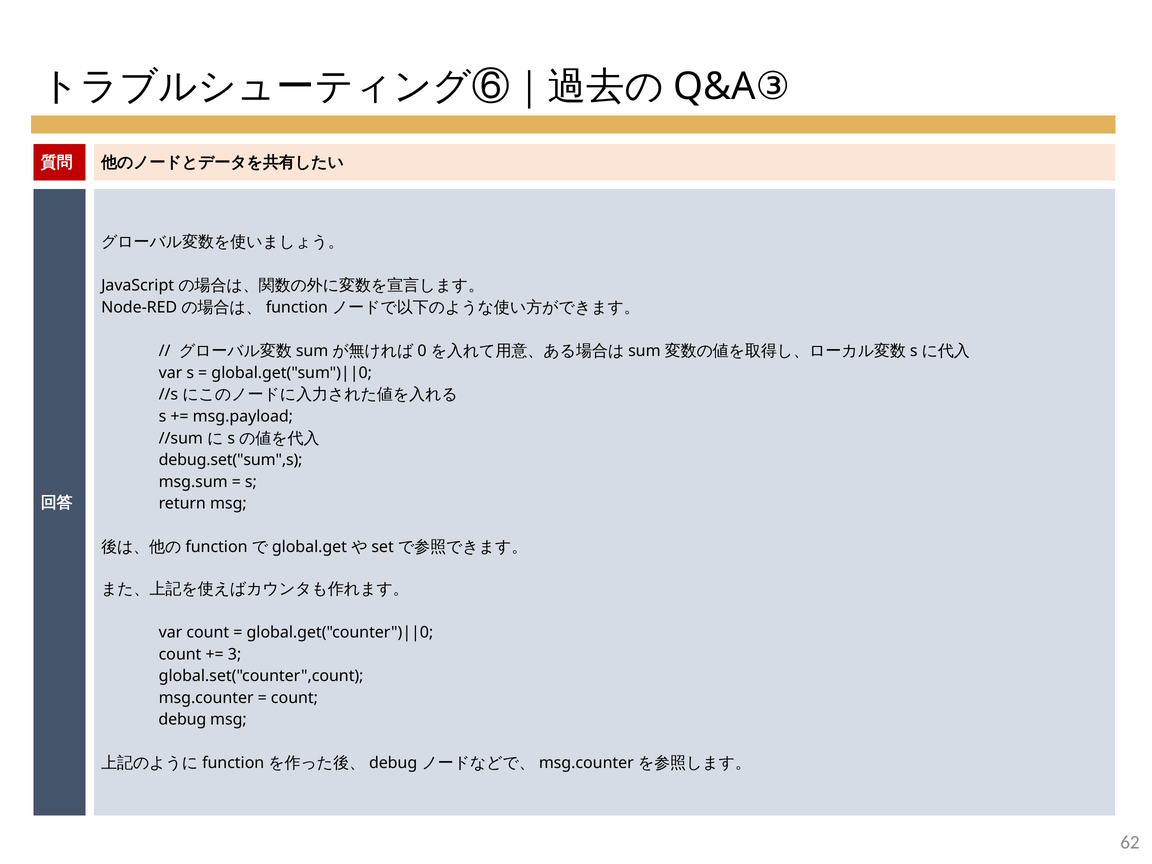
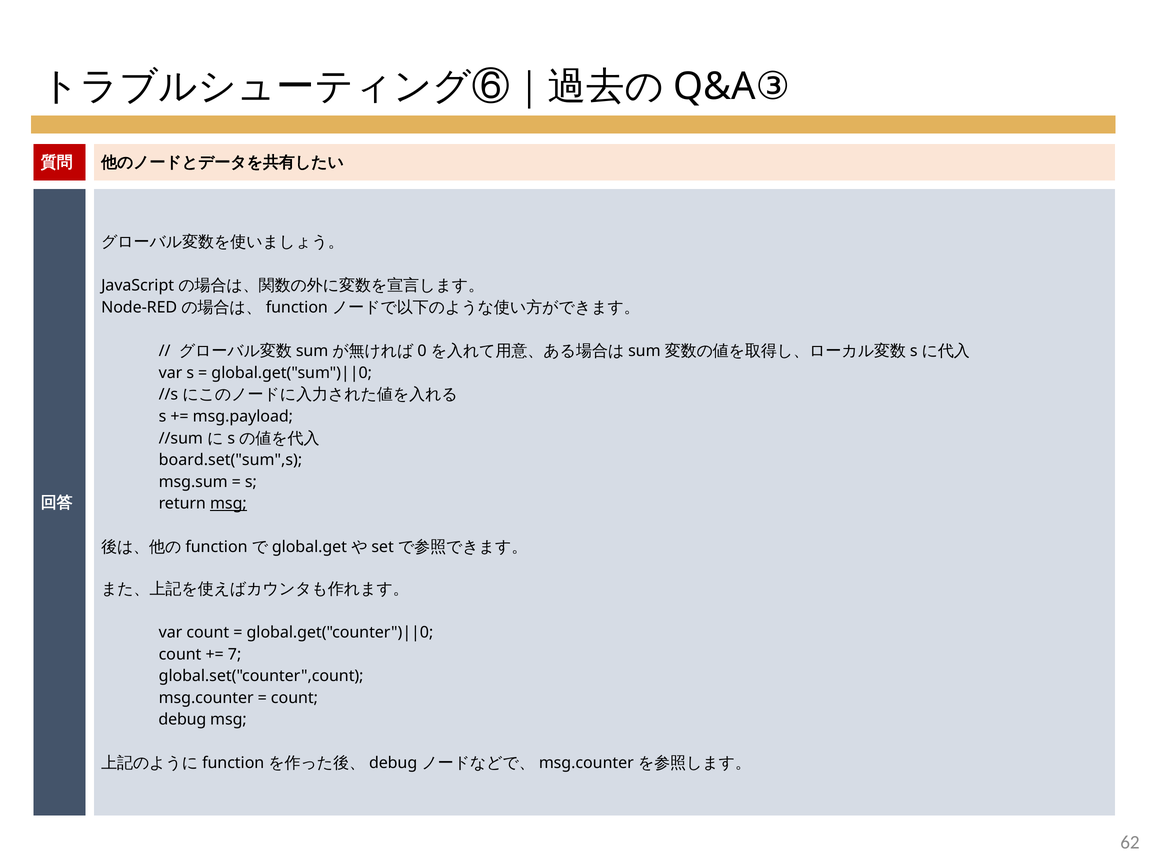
debug.set("sum",s: debug.set("sum",s -> board.set("sum",s (230, 460)
msg underline: none -> present (228, 504)
3: 3 -> 7 (235, 654)
